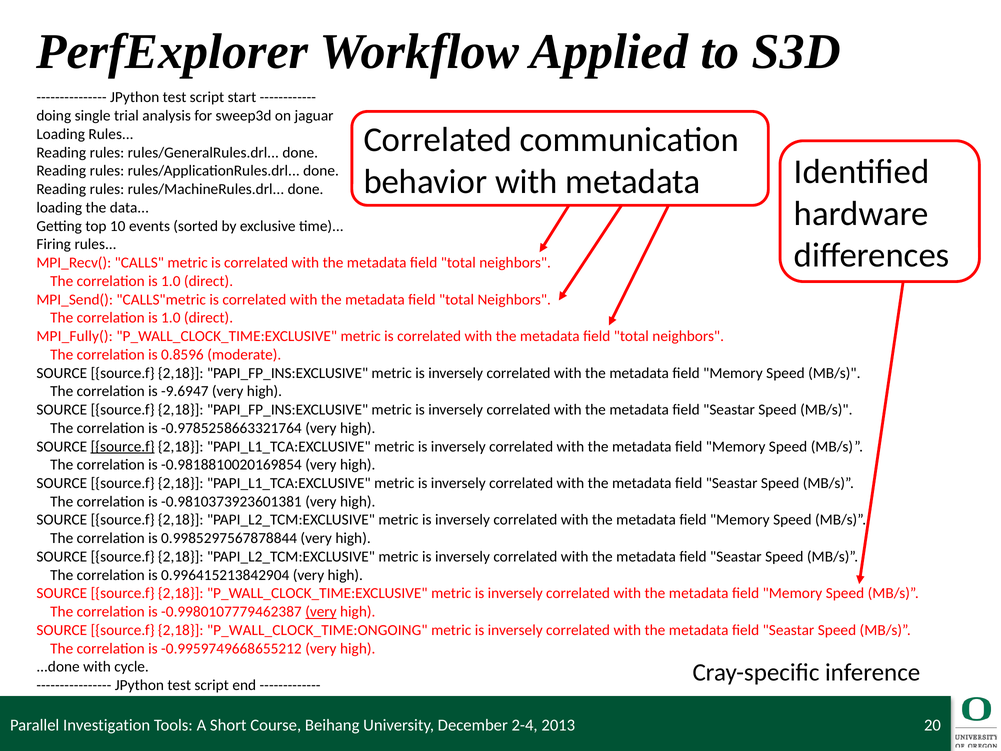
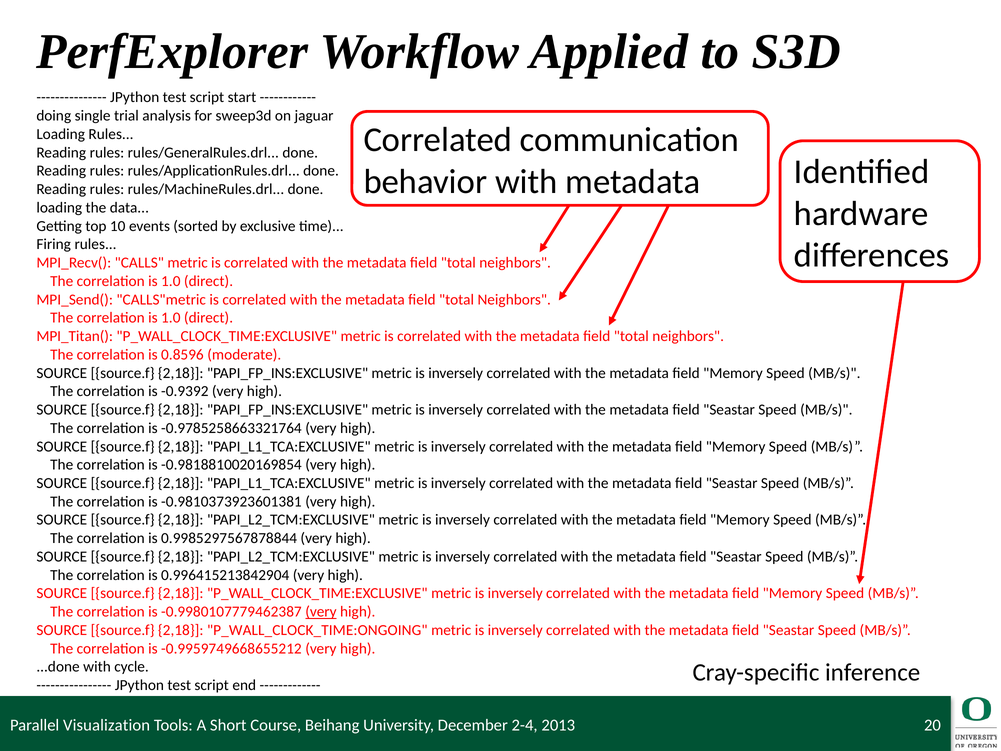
MPI_Fully(: MPI_Fully( -> MPI_Titan( (75, 336)
-9.6947: -9.6947 -> -0.9392 (185, 391)
source.f underline: present -> none (123, 446)
Investigation: Investigation -> Visualization (107, 725)
